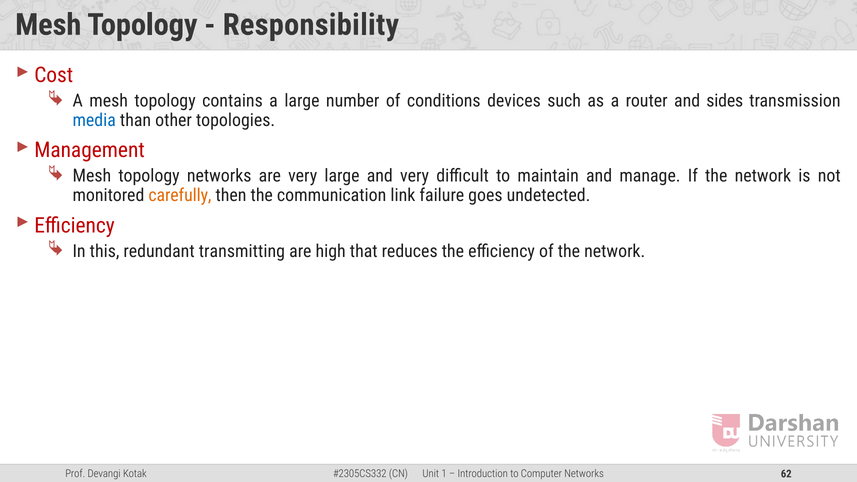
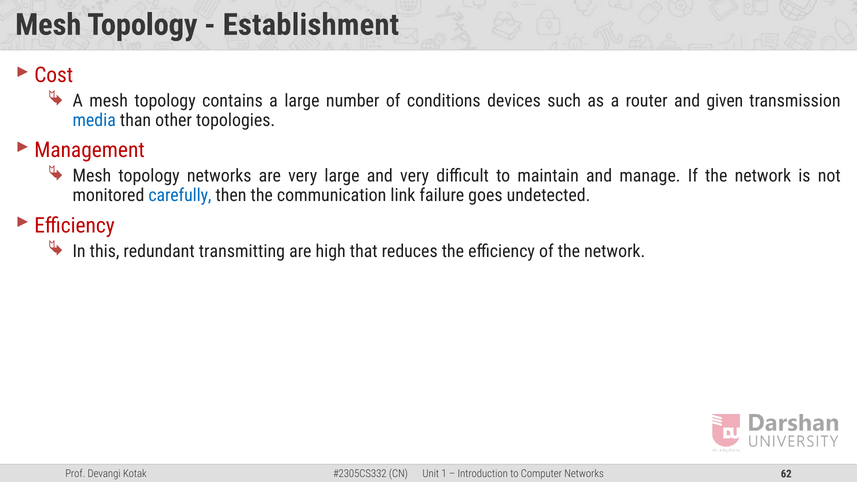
Responsibility: Responsibility -> Establishment (311, 25)
sides: sides -> given (725, 101)
carefully colour: orange -> blue (180, 195)
